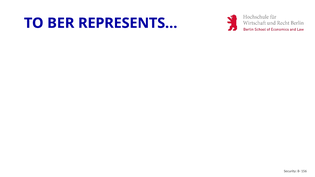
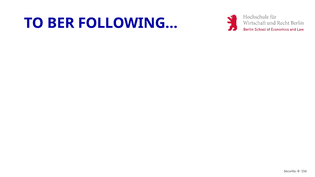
REPRESENTS…: REPRESENTS… -> FOLLOWING… (128, 23)
